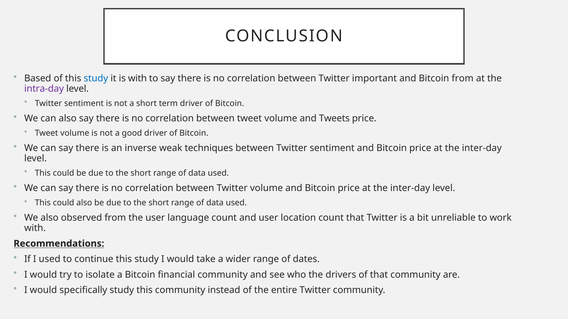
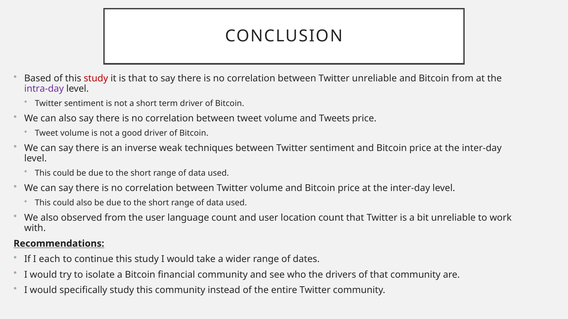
study colour: blue -> red (96, 79)
is with: with -> that (137, 79)
Twitter important: important -> unreliable (374, 79)
I used: used -> each (50, 259)
